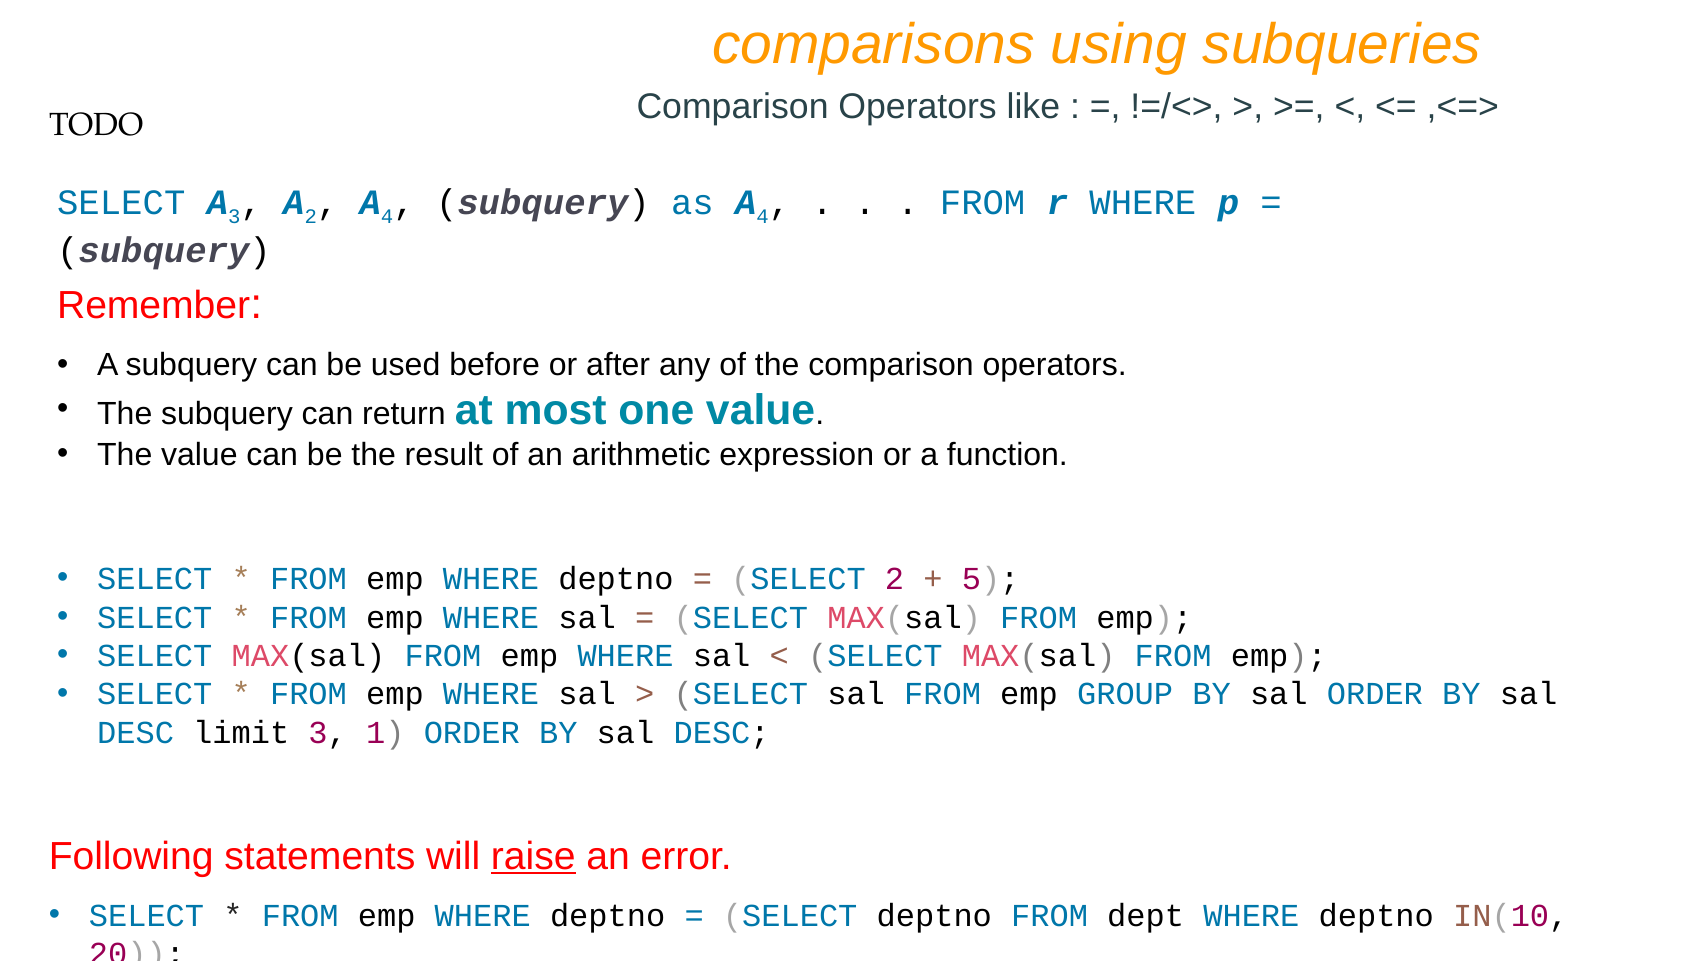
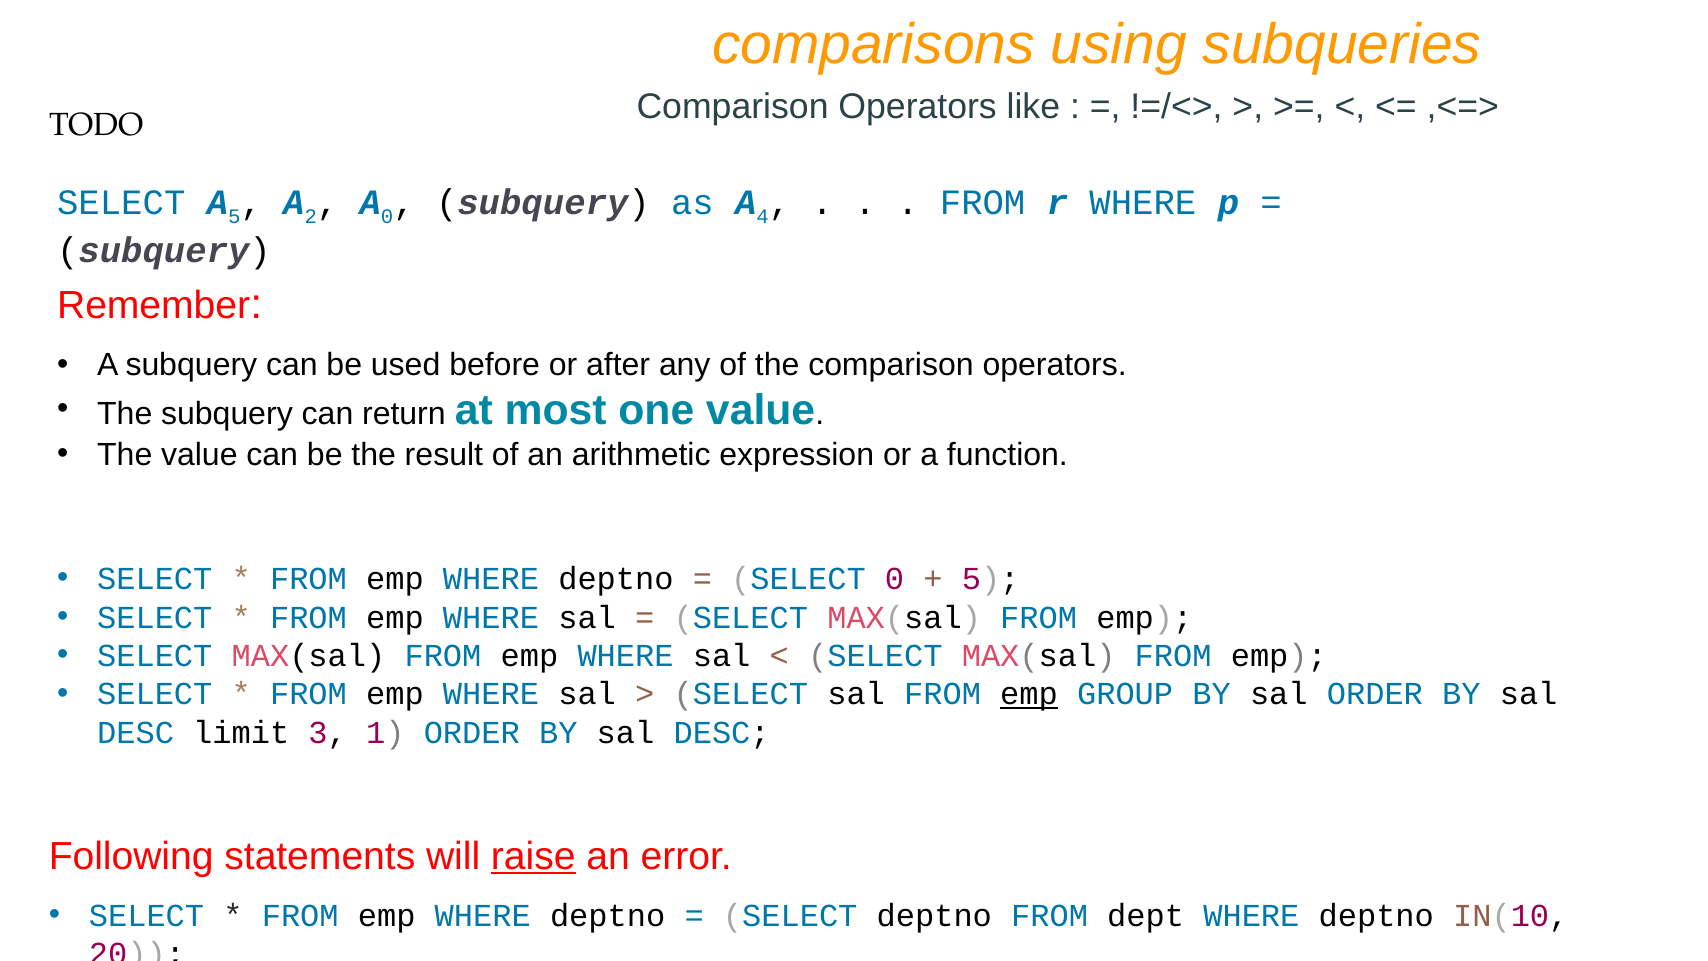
A 3: 3 -> 5 (234, 216)
4: 4 -> 0 (387, 216)
SELECT 2: 2 -> 0 (895, 579)
emp underline: none -> present (1029, 694)
